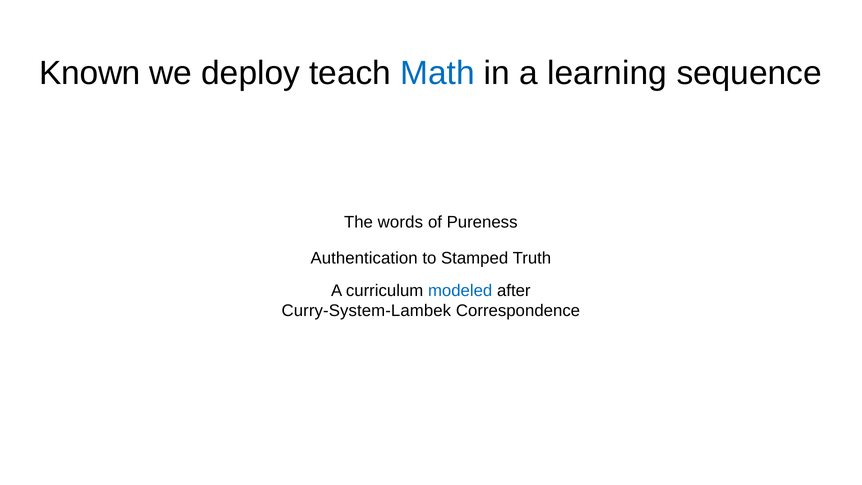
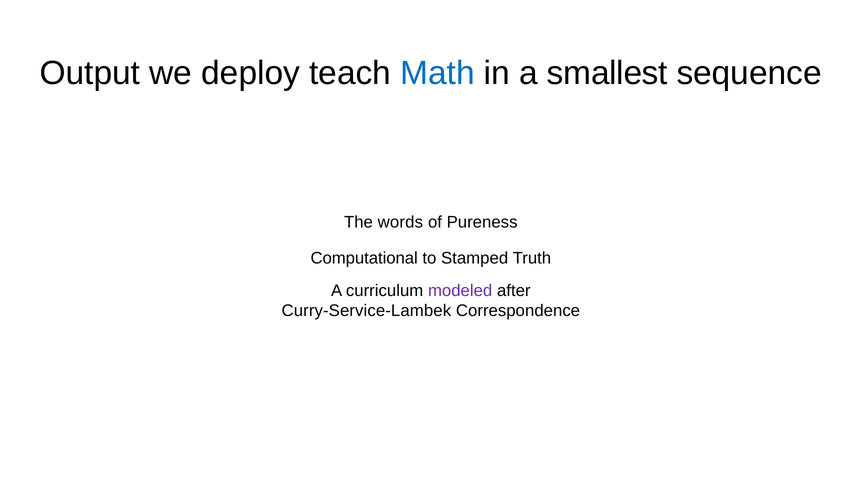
Known: Known -> Output (90, 73)
learning: learning -> smallest (607, 73)
Authentication: Authentication -> Computational (364, 258)
modeled colour: blue -> purple (460, 291)
Curry-System-Lambek: Curry-System-Lambek -> Curry-Service-Lambek (366, 311)
